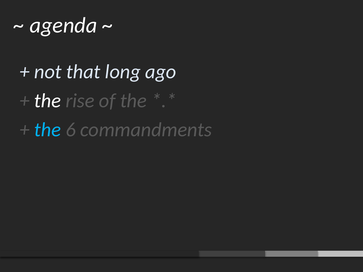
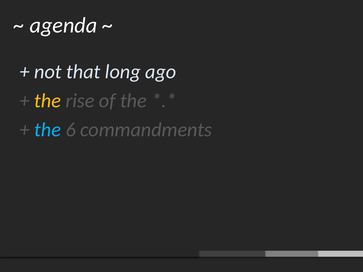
the colour: white -> yellow (48, 101)
